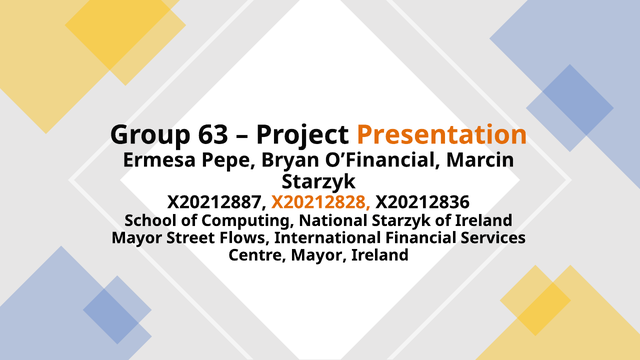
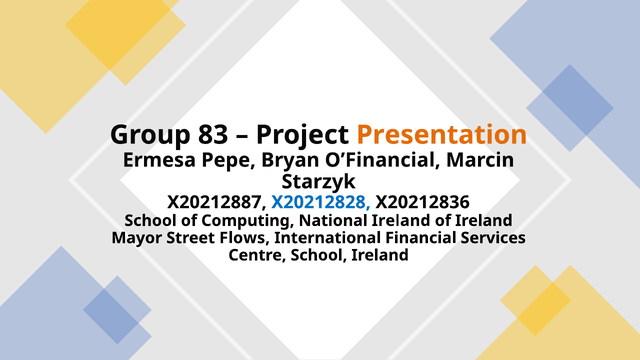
63: 63 -> 83 (213, 135)
X20212828 colour: orange -> blue (321, 202)
National Starzyk: Starzyk -> Ireland (401, 221)
Centre Mayor: Mayor -> School (319, 255)
